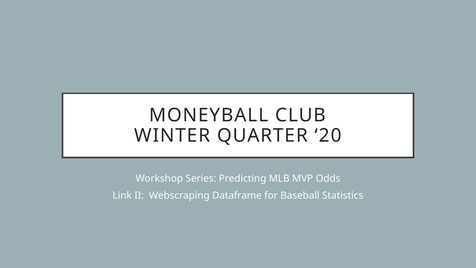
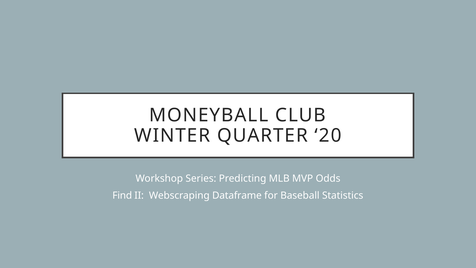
Link: Link -> Find (122, 195)
